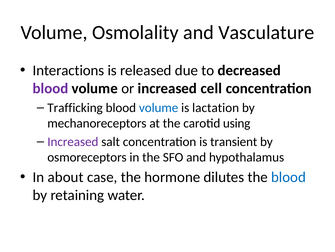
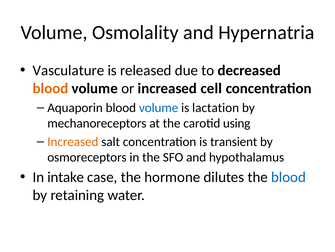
Vasculature: Vasculature -> Hypernatria (266, 32)
Interactions: Interactions -> Vasculature (68, 70)
blood colour: purple -> orange (50, 88)
Trafficking: Trafficking -> Aquaporin (75, 107)
Increased colour: purple -> orange (73, 141)
about: about -> intake (66, 177)
